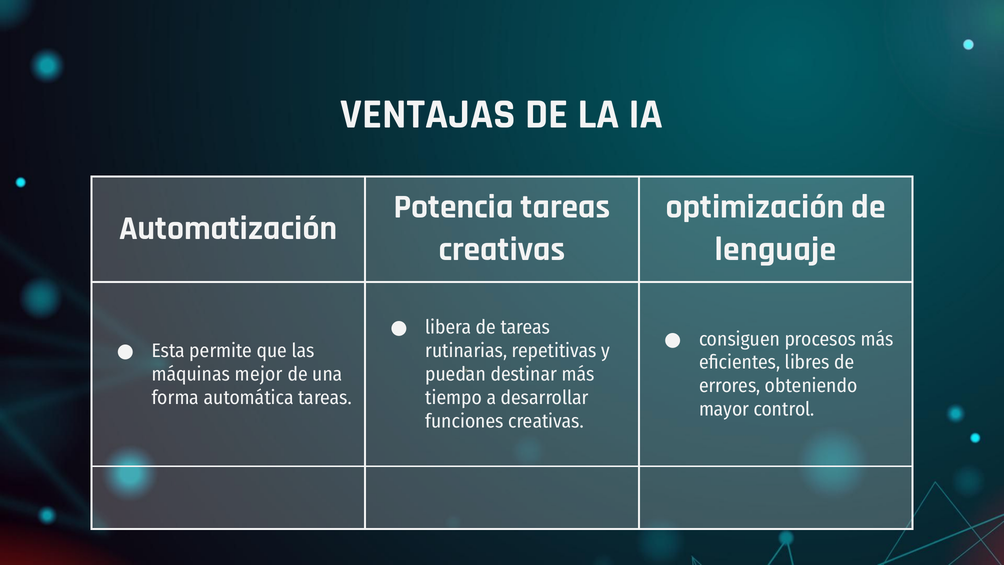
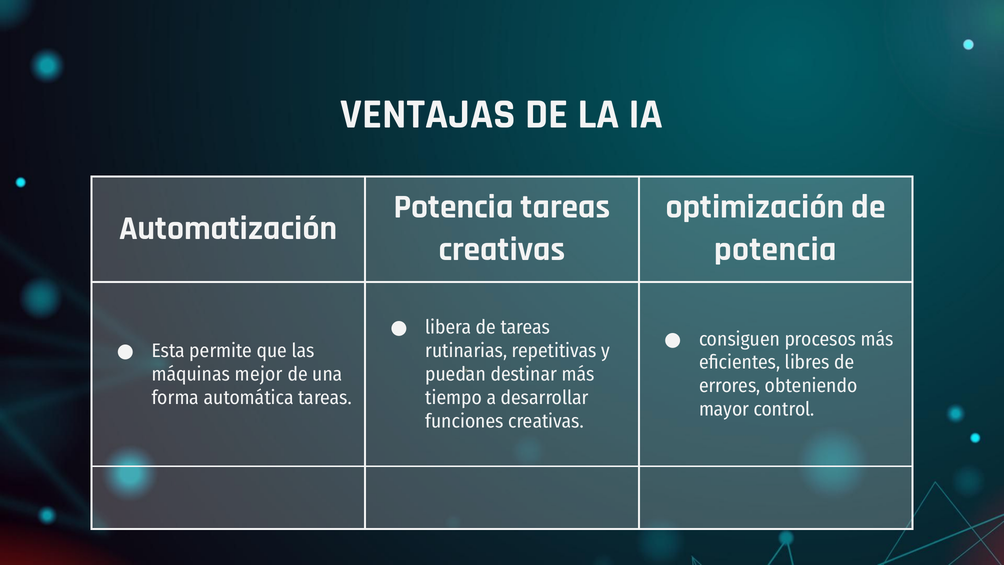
lenguaje: lenguaje -> potencia (776, 249)
